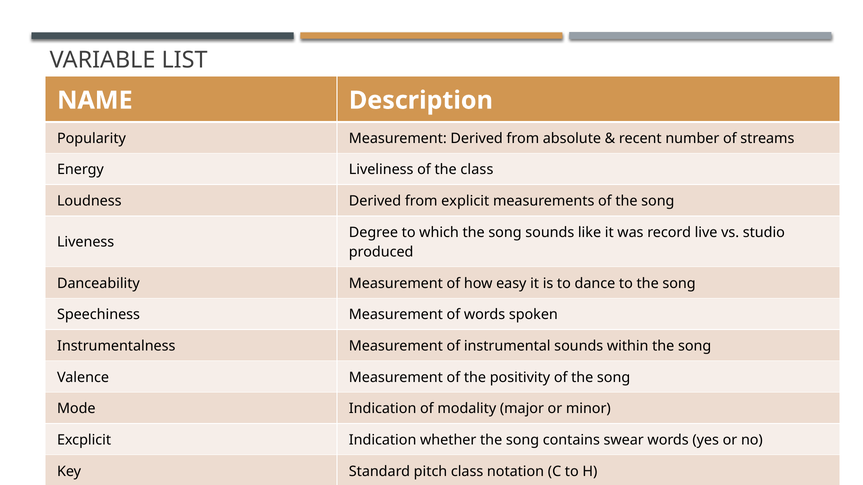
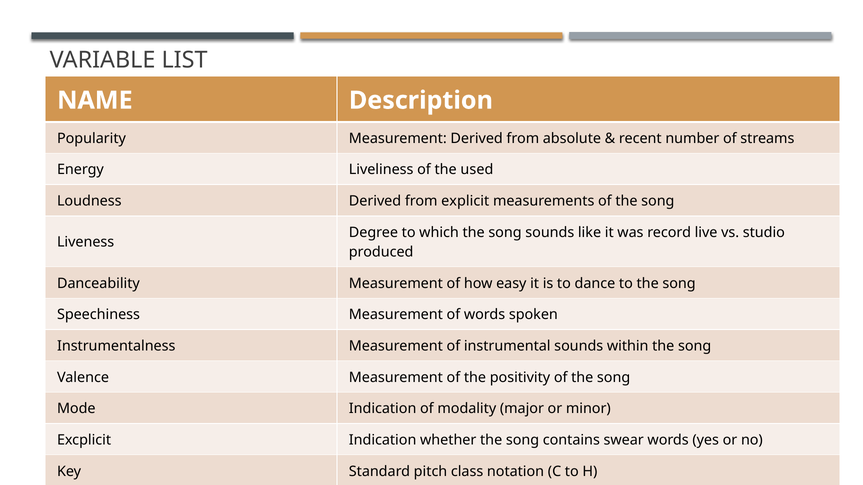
the class: class -> used (477, 170)
